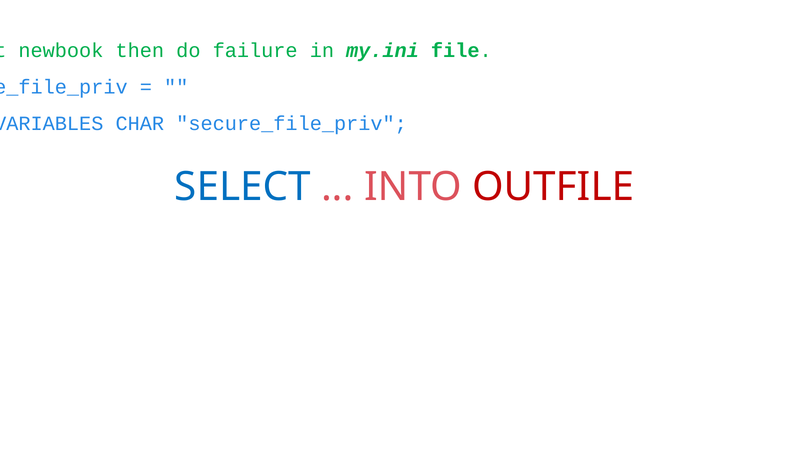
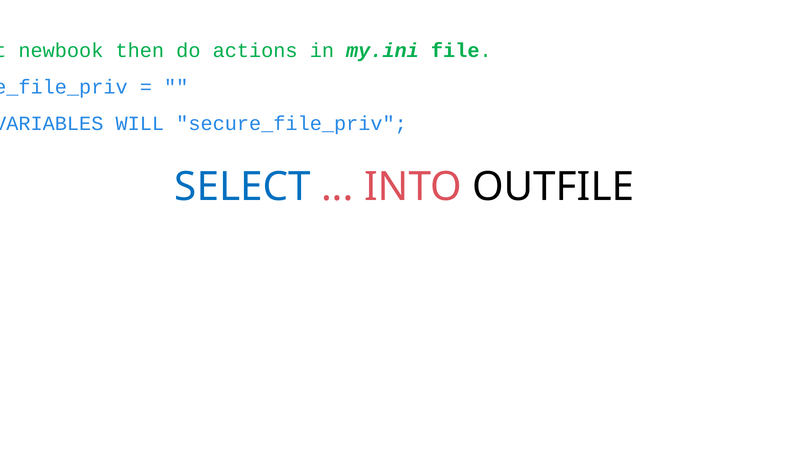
failure: failure -> actions (255, 51)
CHAR: CHAR -> WILL (140, 124)
OUTFILE colour: red -> black (553, 187)
